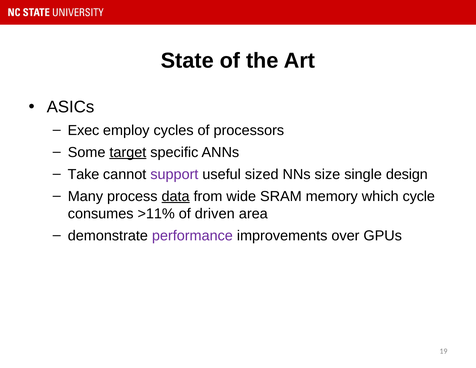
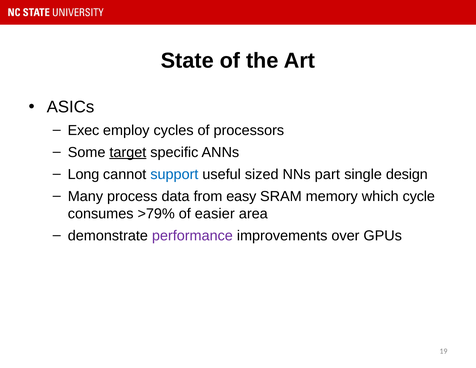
Take: Take -> Long (83, 174)
support colour: purple -> blue (174, 174)
size: size -> part (327, 174)
data underline: present -> none (176, 196)
wide: wide -> easy (241, 196)
>11%: >11% -> >79% (156, 214)
driven: driven -> easier (215, 214)
